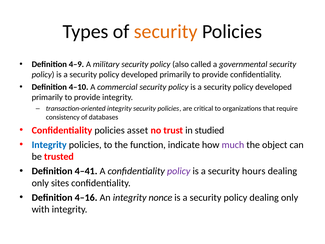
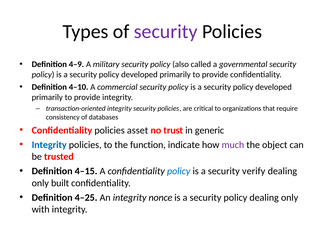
security colour: orange -> purple (166, 31)
studied: studied -> generic (210, 130)
4–41: 4–41 -> 4–15 (86, 171)
policy colour: purple -> blue (179, 171)
hours: hours -> verify (254, 171)
sites: sites -> built (60, 183)
4–16: 4–16 -> 4–25 (86, 197)
